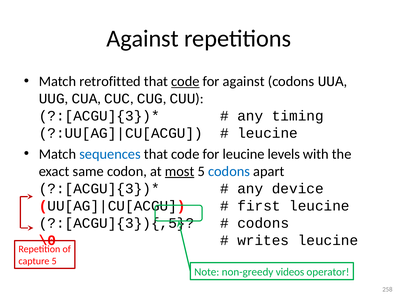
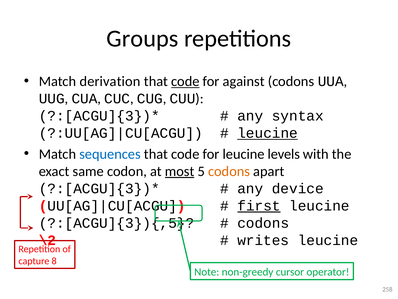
Against: Against -> Groups (142, 39)
retrofitted: retrofitted -> derivation (110, 81)
timing: timing -> syntax (298, 116)
leucine underline: none -> present (268, 133)
codons colour: blue -> orange (229, 171)
first underline: none -> present (259, 205)
\0: \0 -> \2 (47, 240)
capture 5: 5 -> 8 (54, 261)
videos: videos -> cursor (290, 271)
